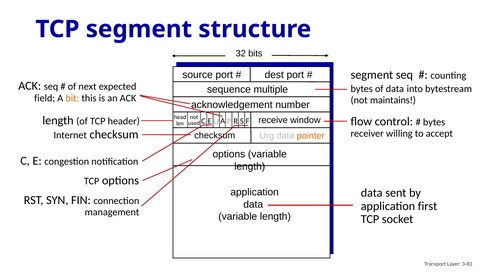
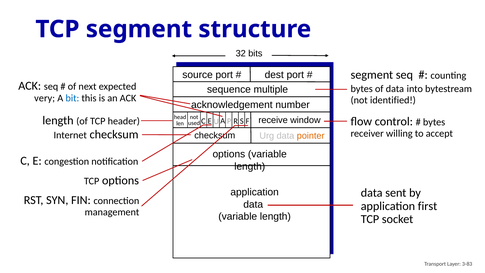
field: field -> very (45, 98)
bit colour: orange -> blue (72, 98)
maintains: maintains -> identified (393, 100)
